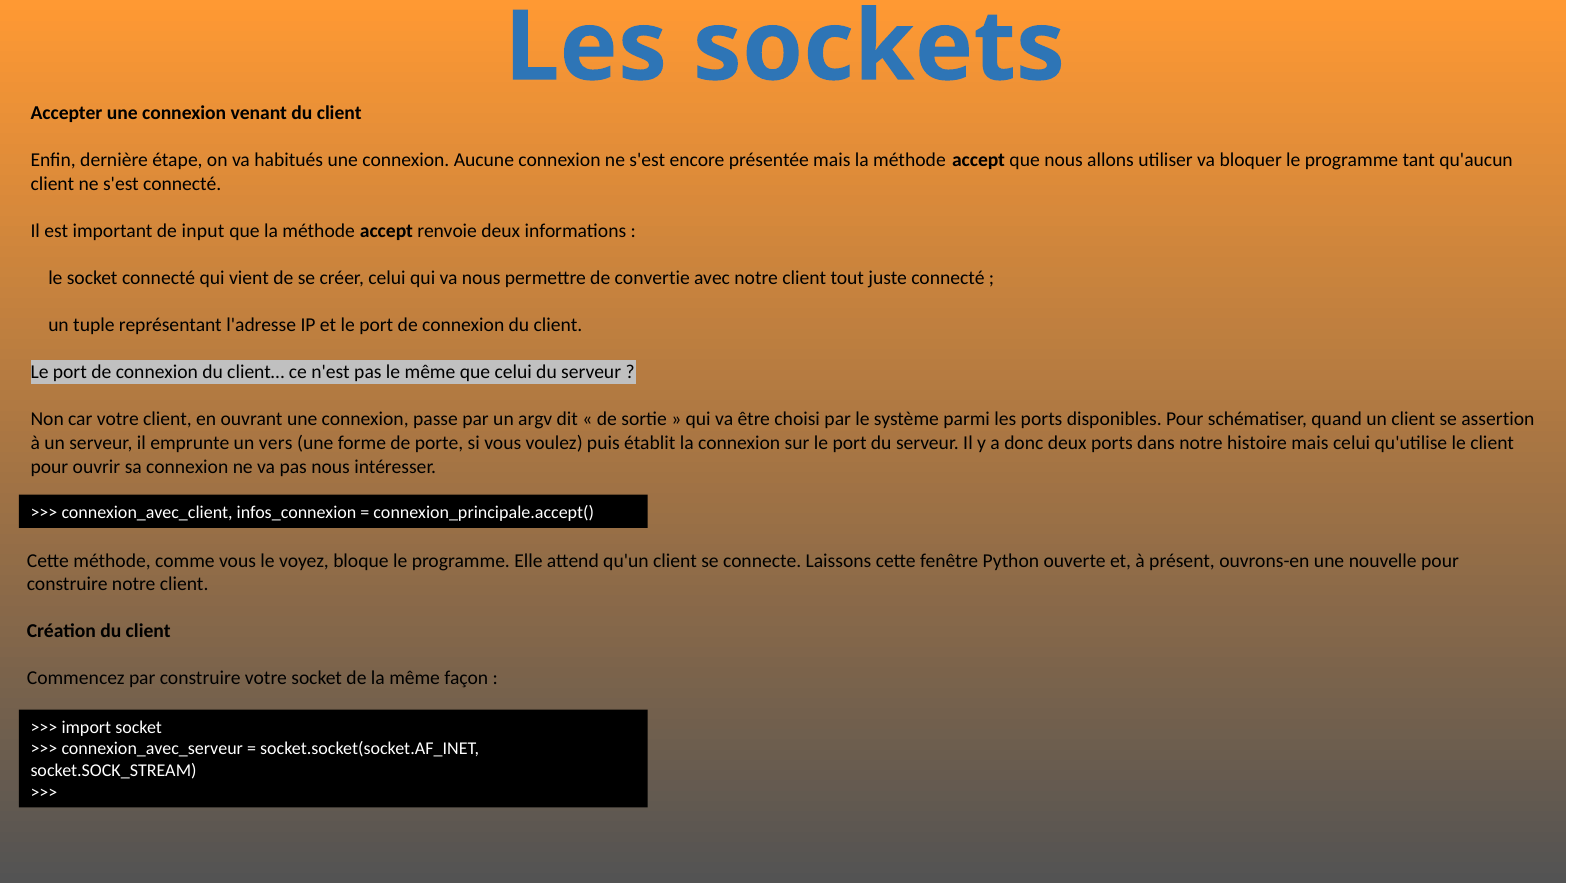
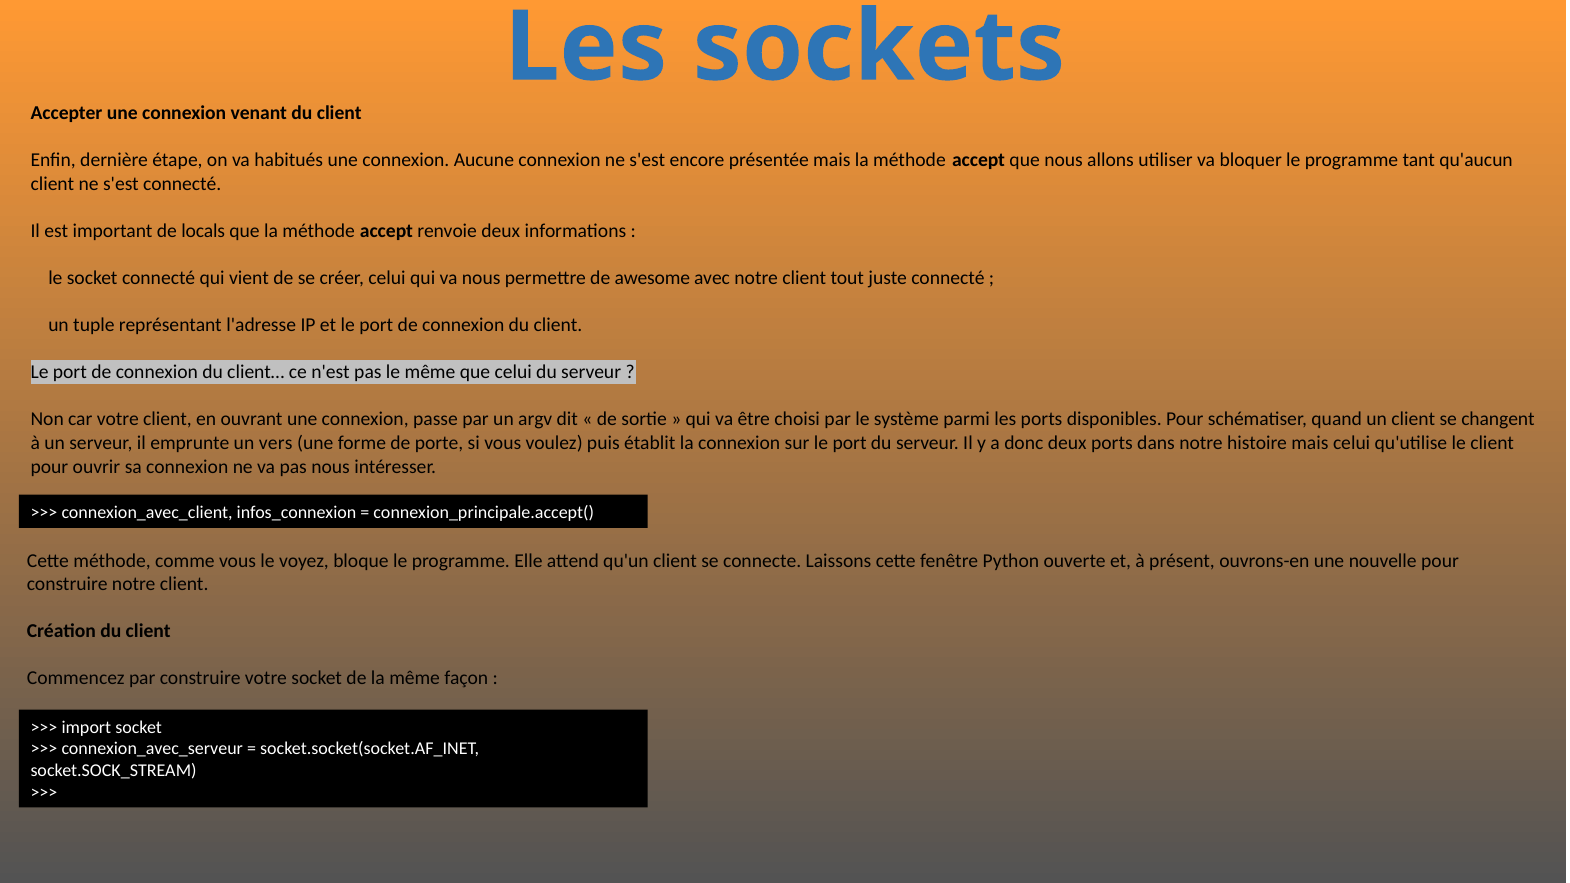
input: input -> locals (203, 231)
convertie: convertie -> awesome (652, 278)
assertion: assertion -> changent (1498, 420)
